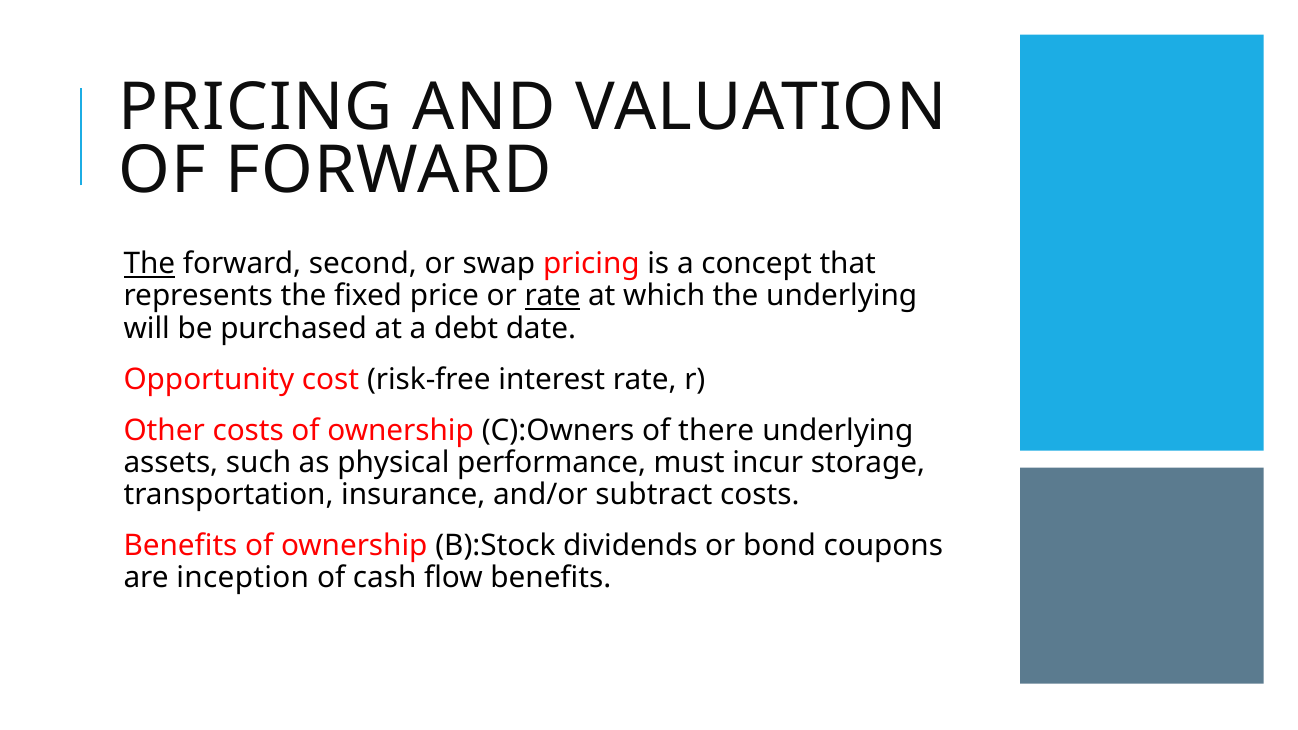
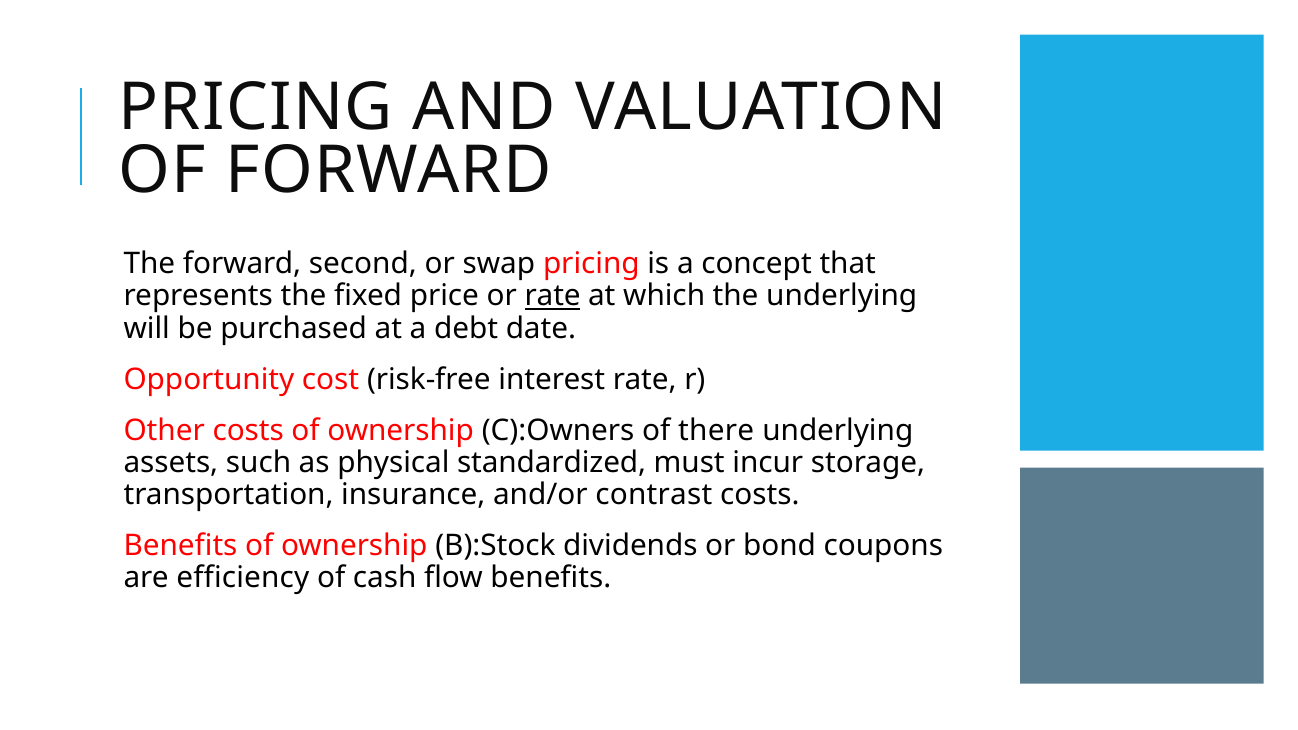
The underline: present -> none (149, 264)
performance: performance -> standardized (552, 462)
subtract: subtract -> contrast (654, 494)
inception: inception -> efficiency (243, 578)
